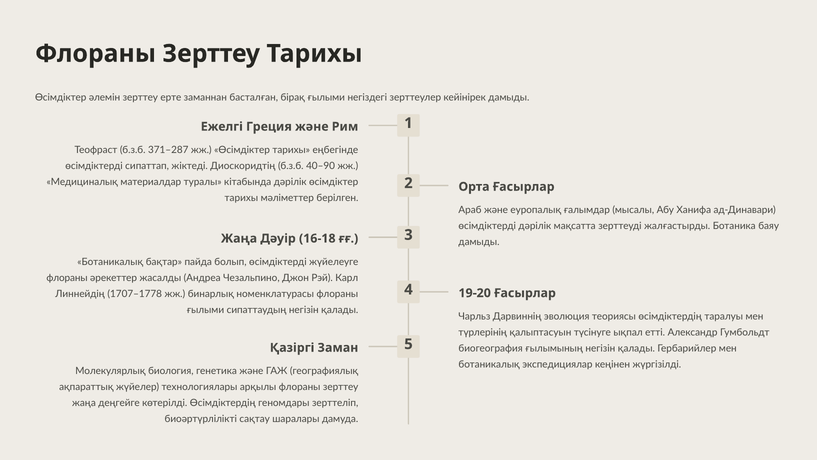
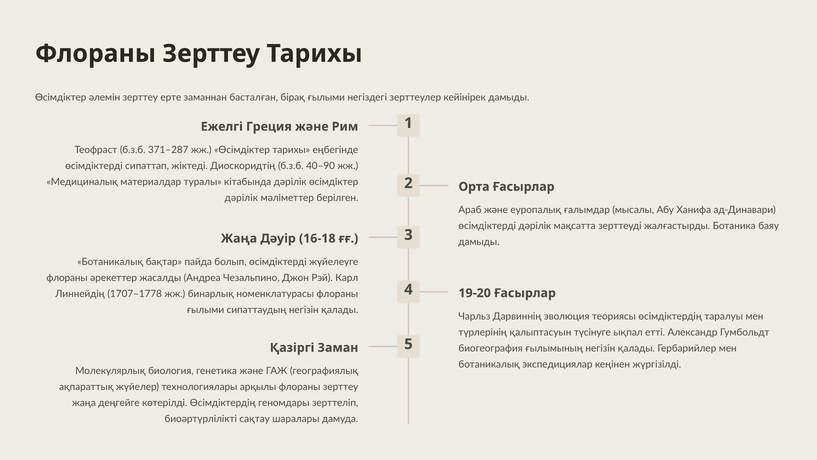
тарихы: тарихы -> дәрілік (241, 198)
